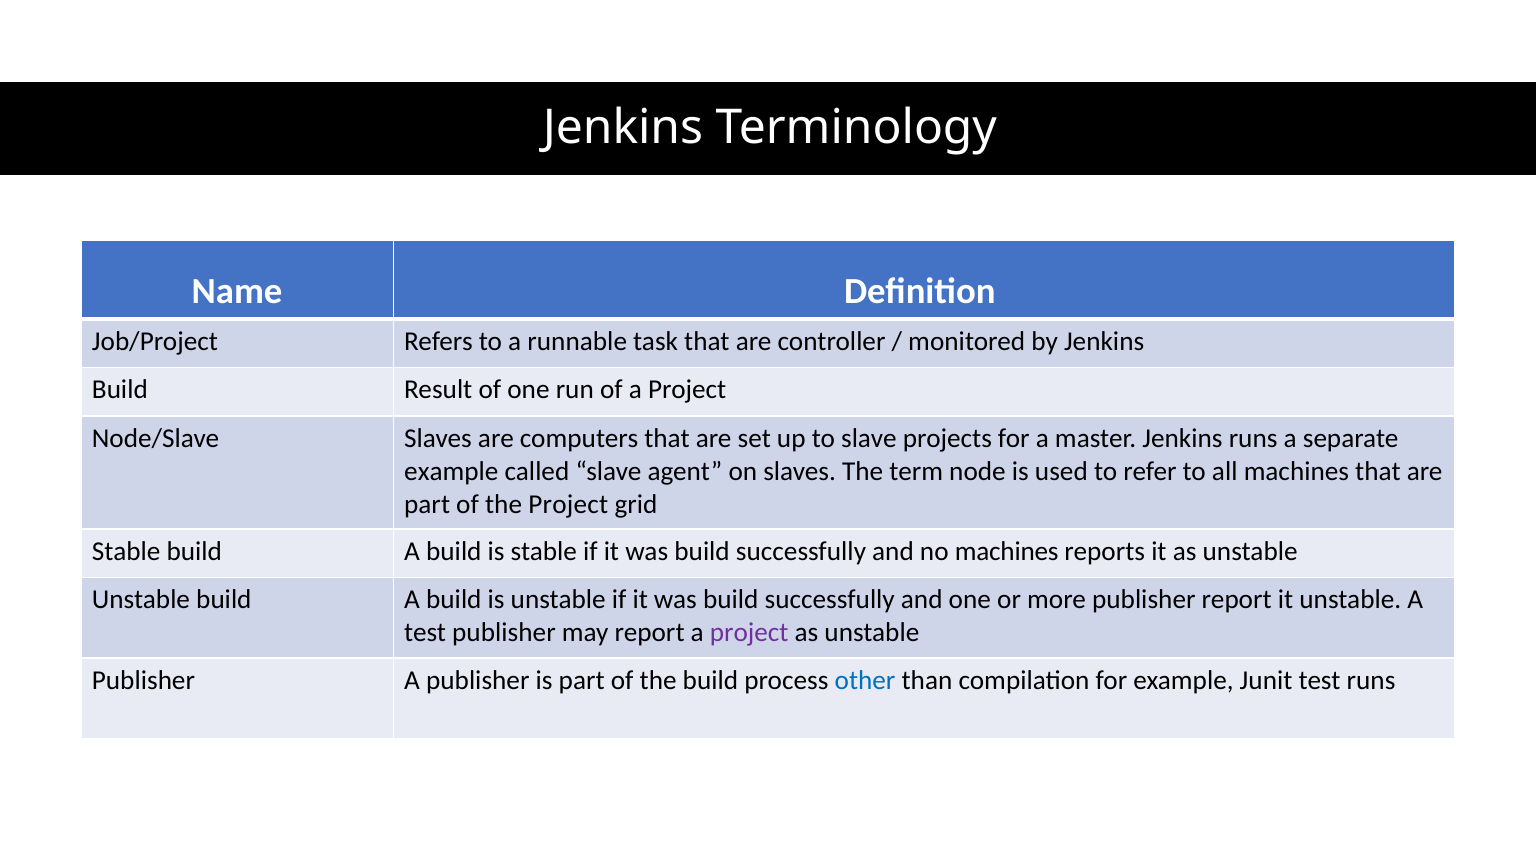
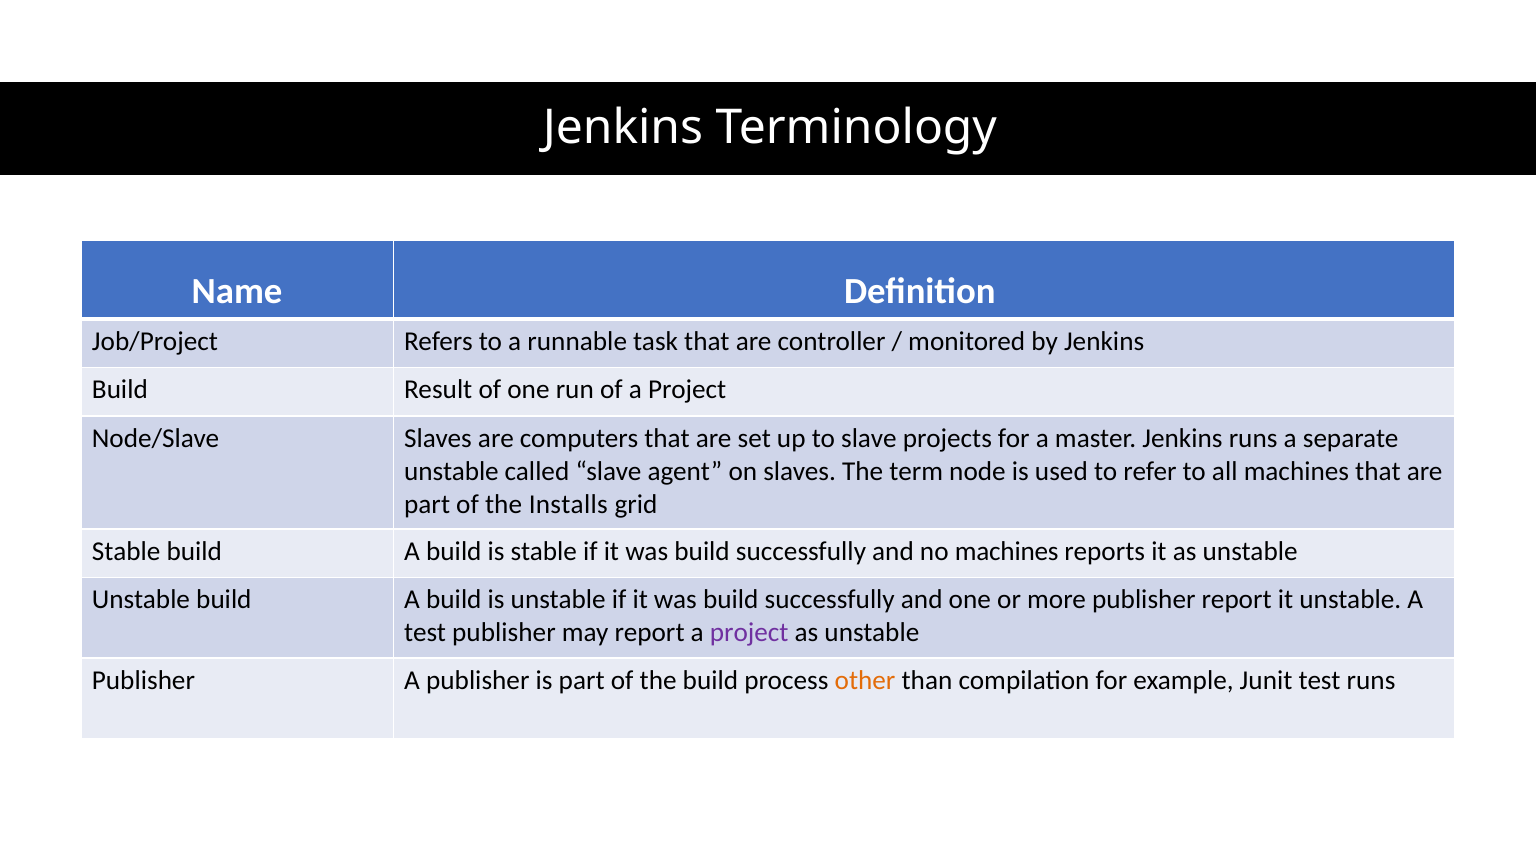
example: example -> unstable (451, 471)
the Project: Project -> Installs (568, 505)
other colour: blue -> orange (865, 680)
